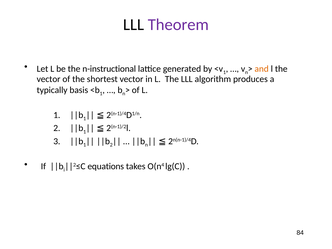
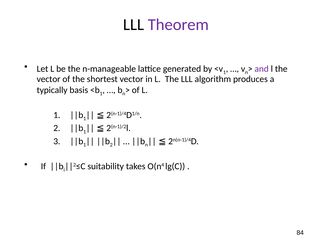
n-instructional: n-instructional -> n-manageable (109, 69)
and colour: orange -> purple (262, 69)
equations: equations -> suitability (106, 166)
